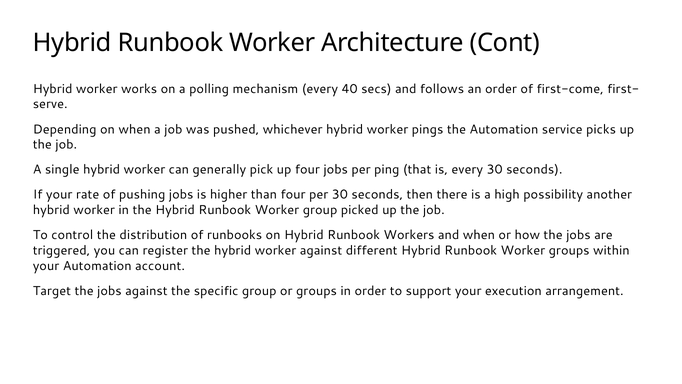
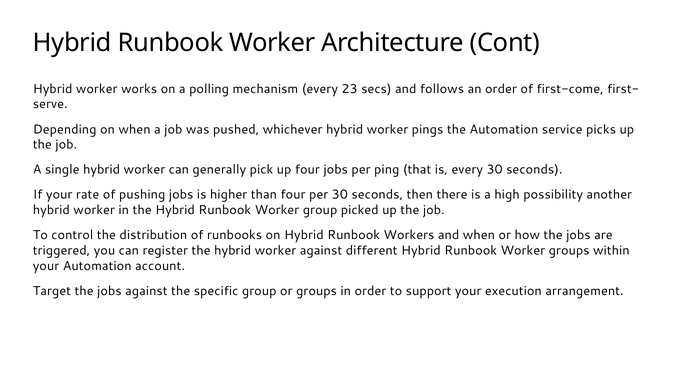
40: 40 -> 23 (350, 89)
